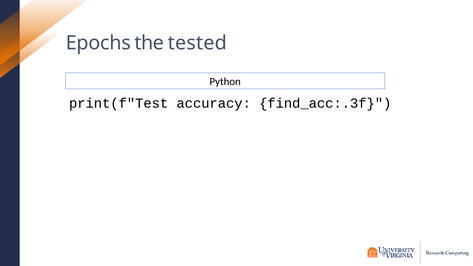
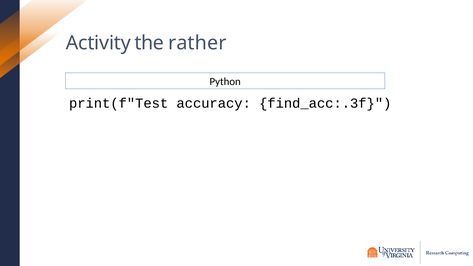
Epochs: Epochs -> Activity (98, 43)
tested: tested -> rather (197, 43)
